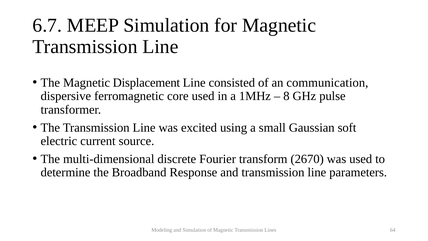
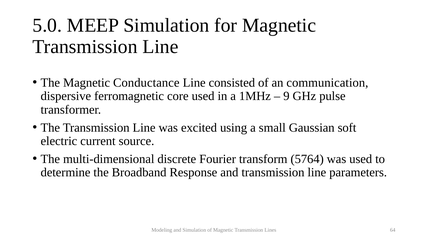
6.7: 6.7 -> 5.0 (47, 25)
Displacement: Displacement -> Conductance (146, 83)
8: 8 -> 9 (286, 96)
2670: 2670 -> 5764 (307, 159)
